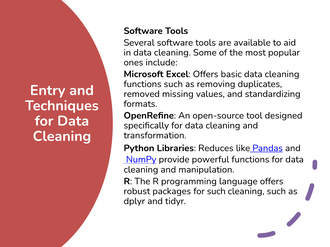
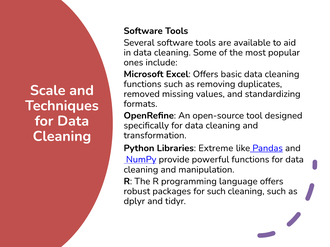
Entry: Entry -> Scale (48, 91)
Reduces: Reduces -> Extreme (216, 148)
